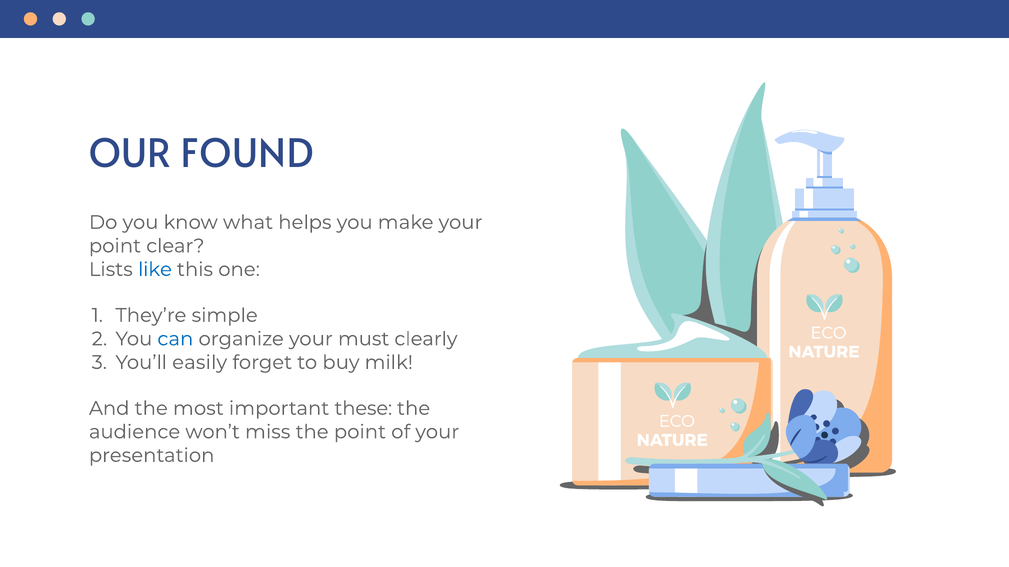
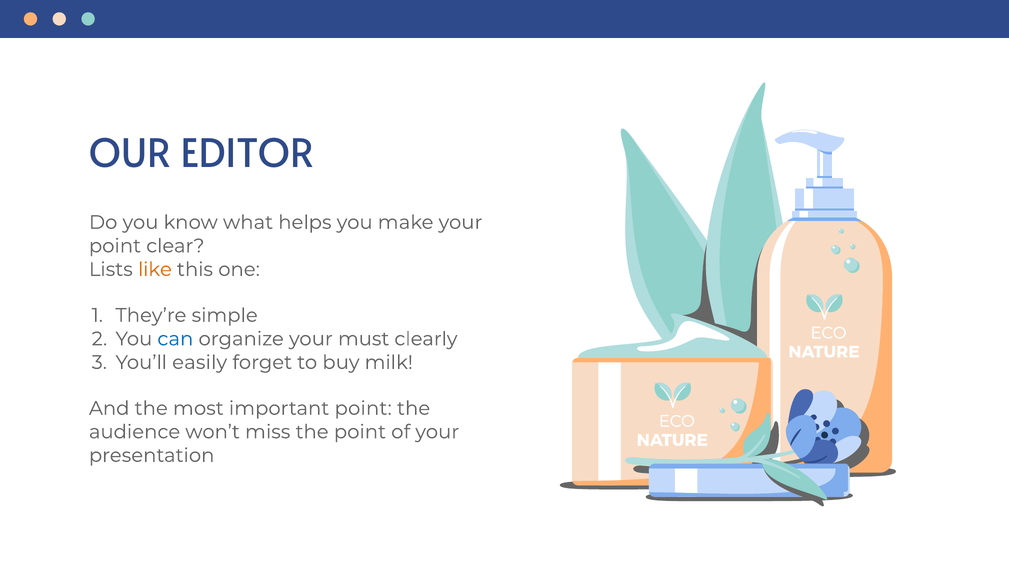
FOUND: FOUND -> EDITOR (247, 154)
like colour: blue -> orange (155, 270)
important these: these -> point (363, 409)
